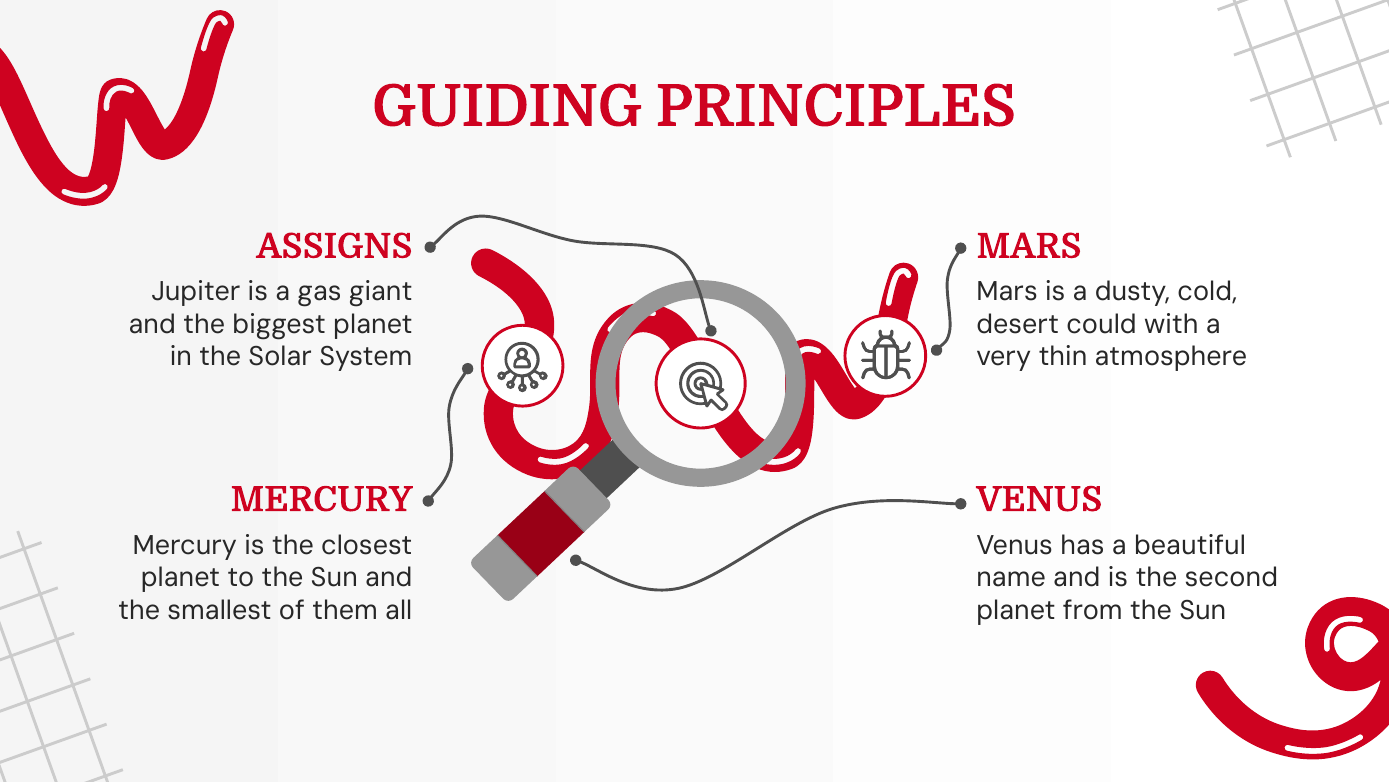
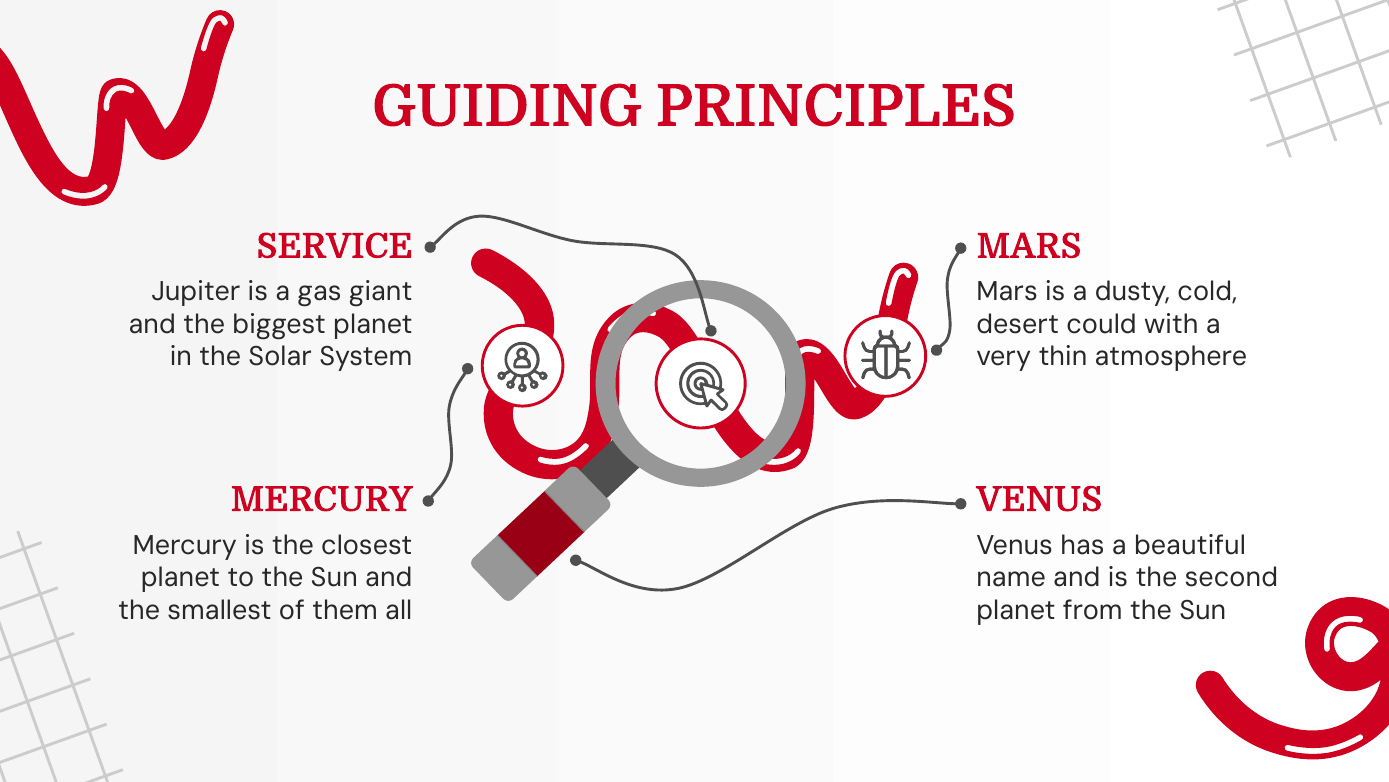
ASSIGNS: ASSIGNS -> SERVICE (335, 246)
